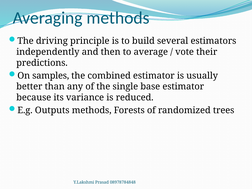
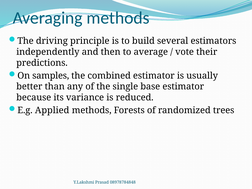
Outputs: Outputs -> Applied (52, 110)
